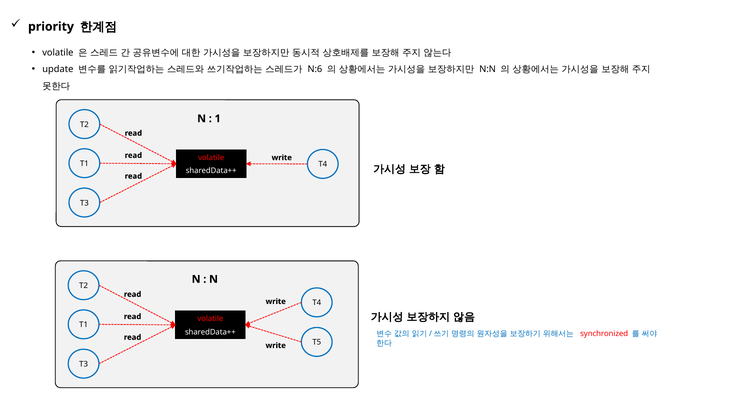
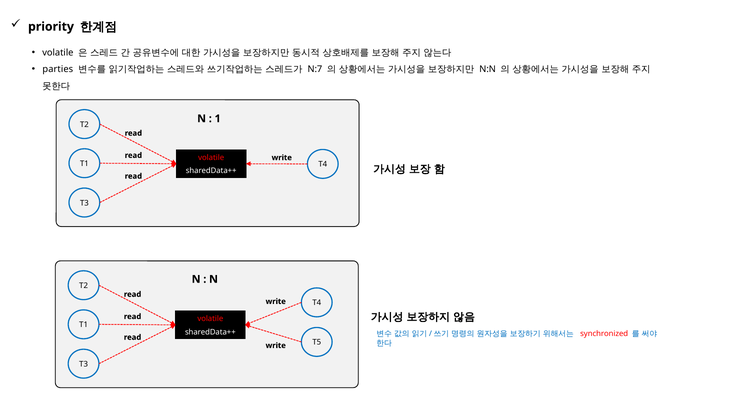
update: update -> parties (58, 69)
N:6: N:6 -> N:7 (315, 69)
